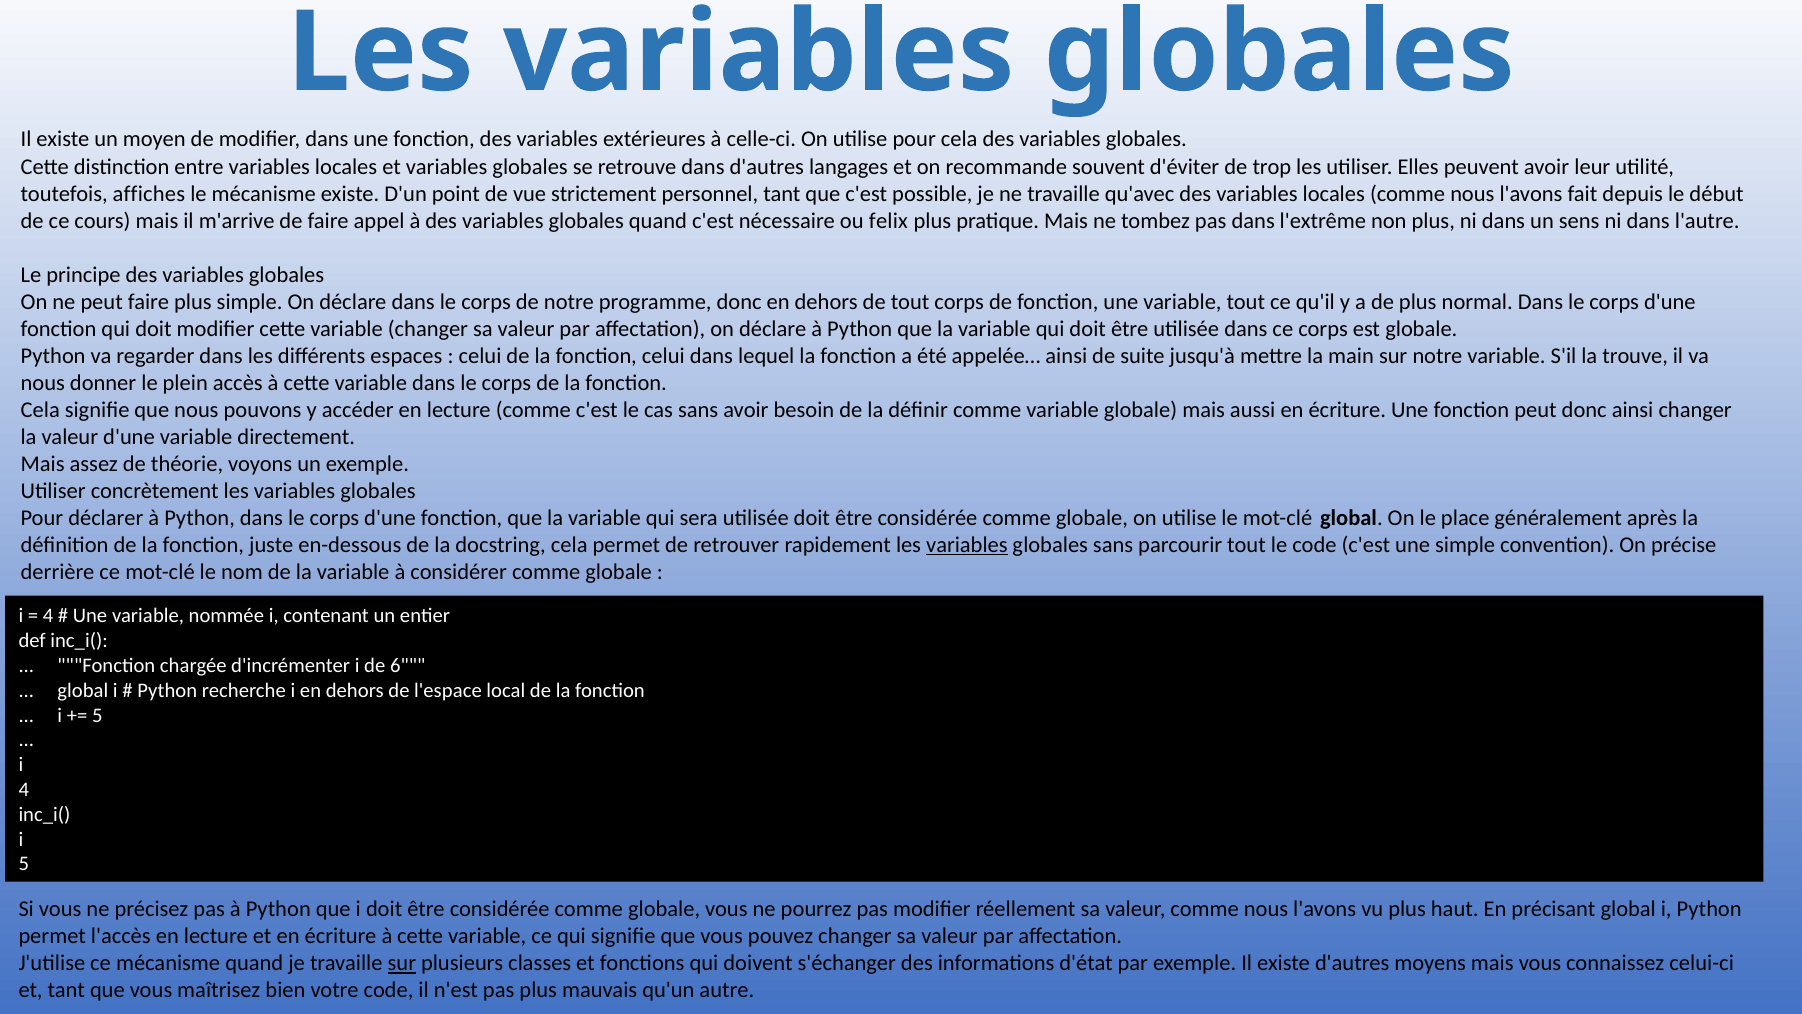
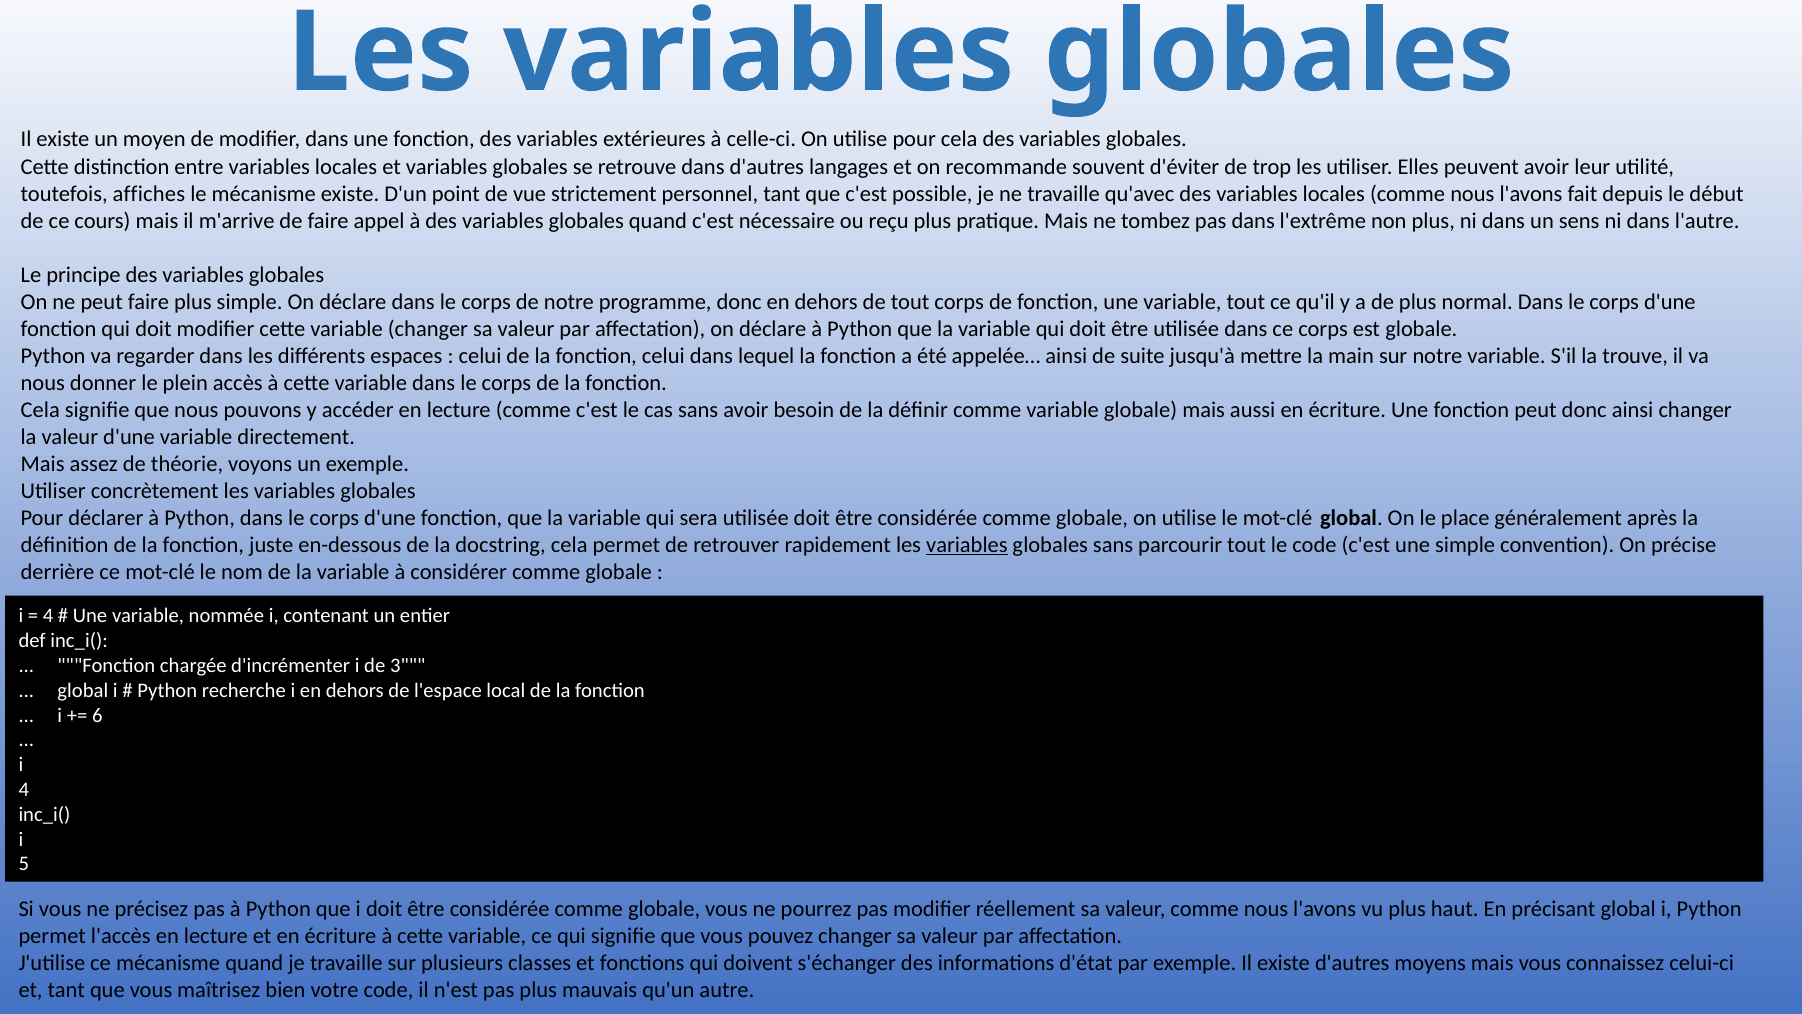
felix: felix -> reçu (889, 221)
6: 6 -> 3 (408, 665)
5: 5 -> 6 (97, 715)
sur underline: present -> none (402, 963)
